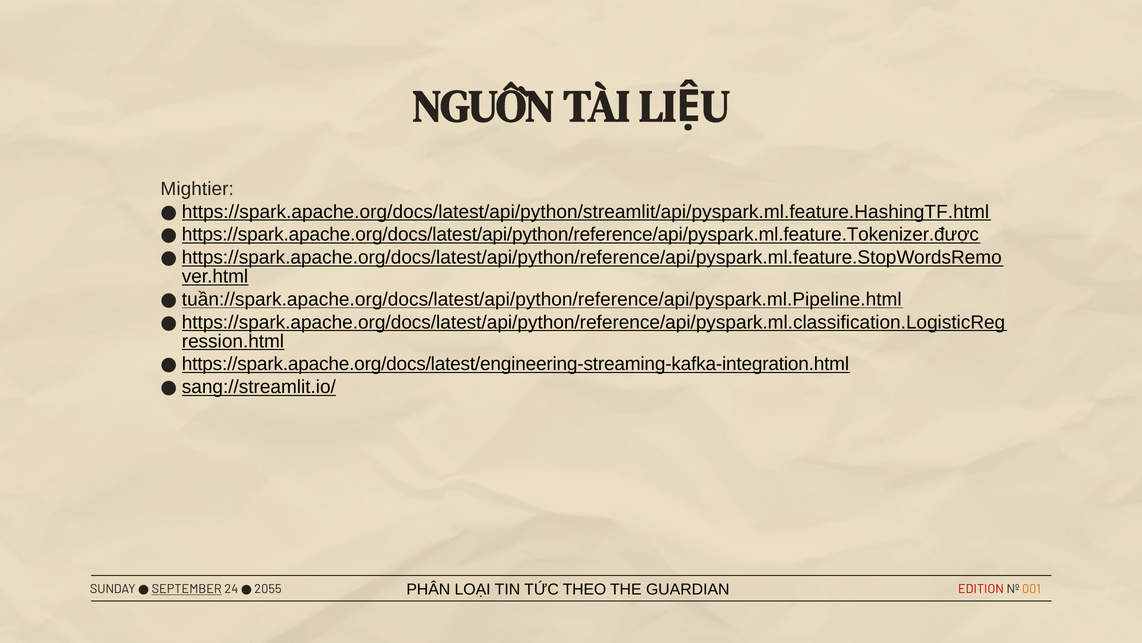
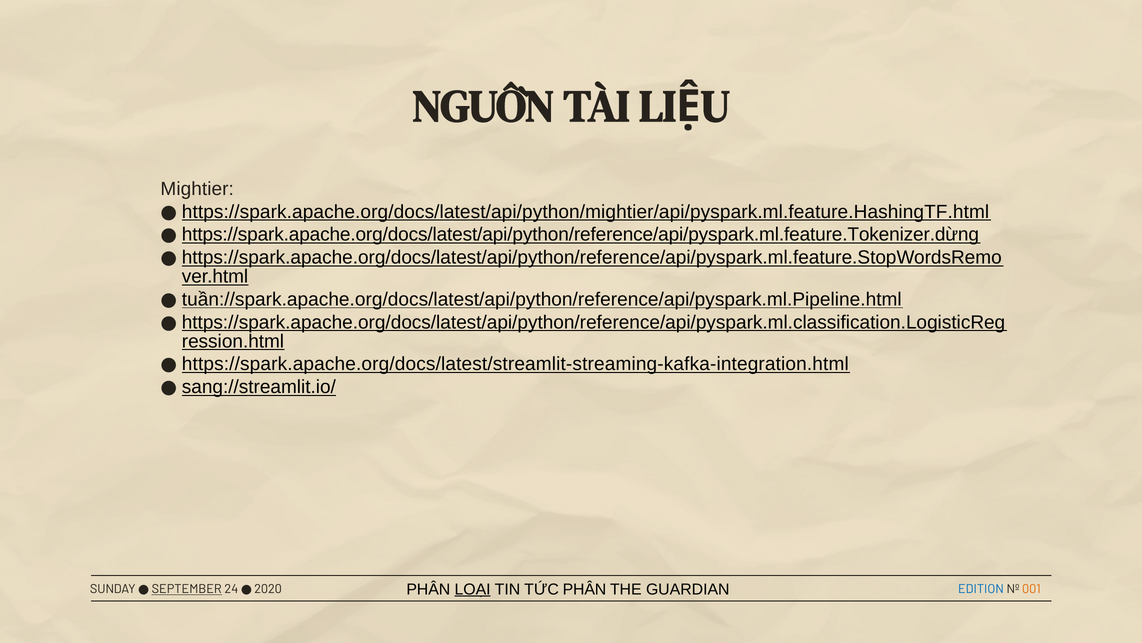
https://spark.apache.org/docs/latest/api/python/streamlit/api/pyspark.ml.feature.HashingTF.html: https://spark.apache.org/docs/latest/api/python/streamlit/api/pyspark.ml.feature.HashingTF.html -> https://spark.apache.org/docs/latest/api/python/mightier/api/pyspark.ml.feature.HashingTF.html (586, 212)
https://spark.apache.org/docs/latest/api/python/reference/api/pyspark.ml.feature.Tokenizer.được: https://spark.apache.org/docs/latest/api/python/reference/api/pyspark.ml.feature.Tokenizer.được -> https://spark.apache.org/docs/latest/api/python/reference/api/pyspark.ml.feature.Tokenizer.dừng (580, 234)
https://spark.apache.org/docs/latest/engineering-streaming-kafka-integration.html: https://spark.apache.org/docs/latest/engineering-streaming-kafka-integration.html -> https://spark.apache.org/docs/latest/streamlit-streaming-kafka-integration.html (515, 364)
LOẠI underline: none -> present (473, 589)
TỨC THEO: THEO -> PHÂN (584, 589)
EDITION colour: red -> blue (981, 589)
2055: 2055 -> 2020 (268, 589)
